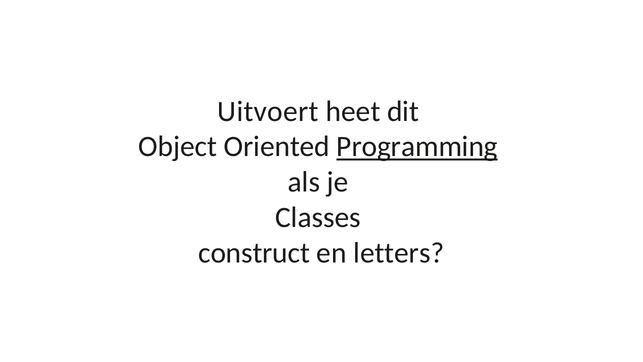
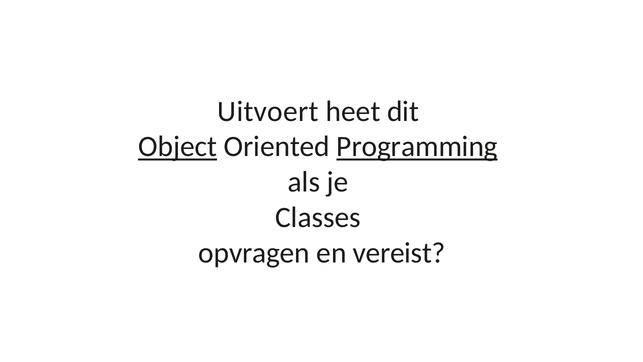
Object underline: none -> present (178, 147)
construct: construct -> opvragen (254, 253)
letters: letters -> vereist (399, 253)
